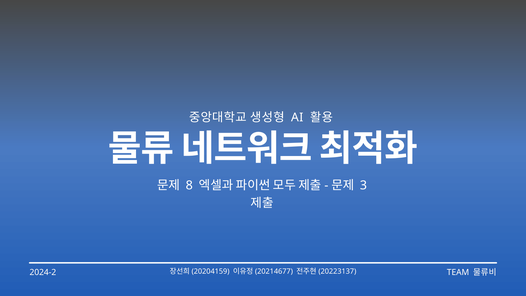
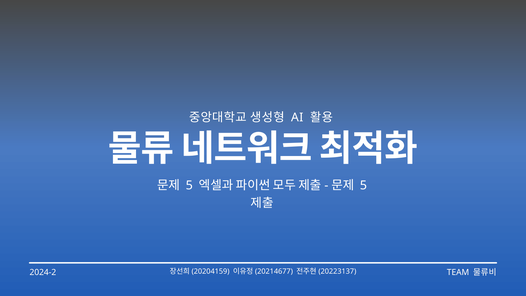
8: 8 -> 5 (189, 185)
3: 3 -> 5 (363, 185)
